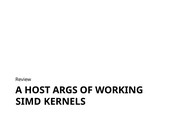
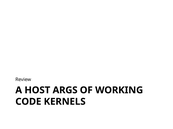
SIMD: SIMD -> CODE (28, 102)
